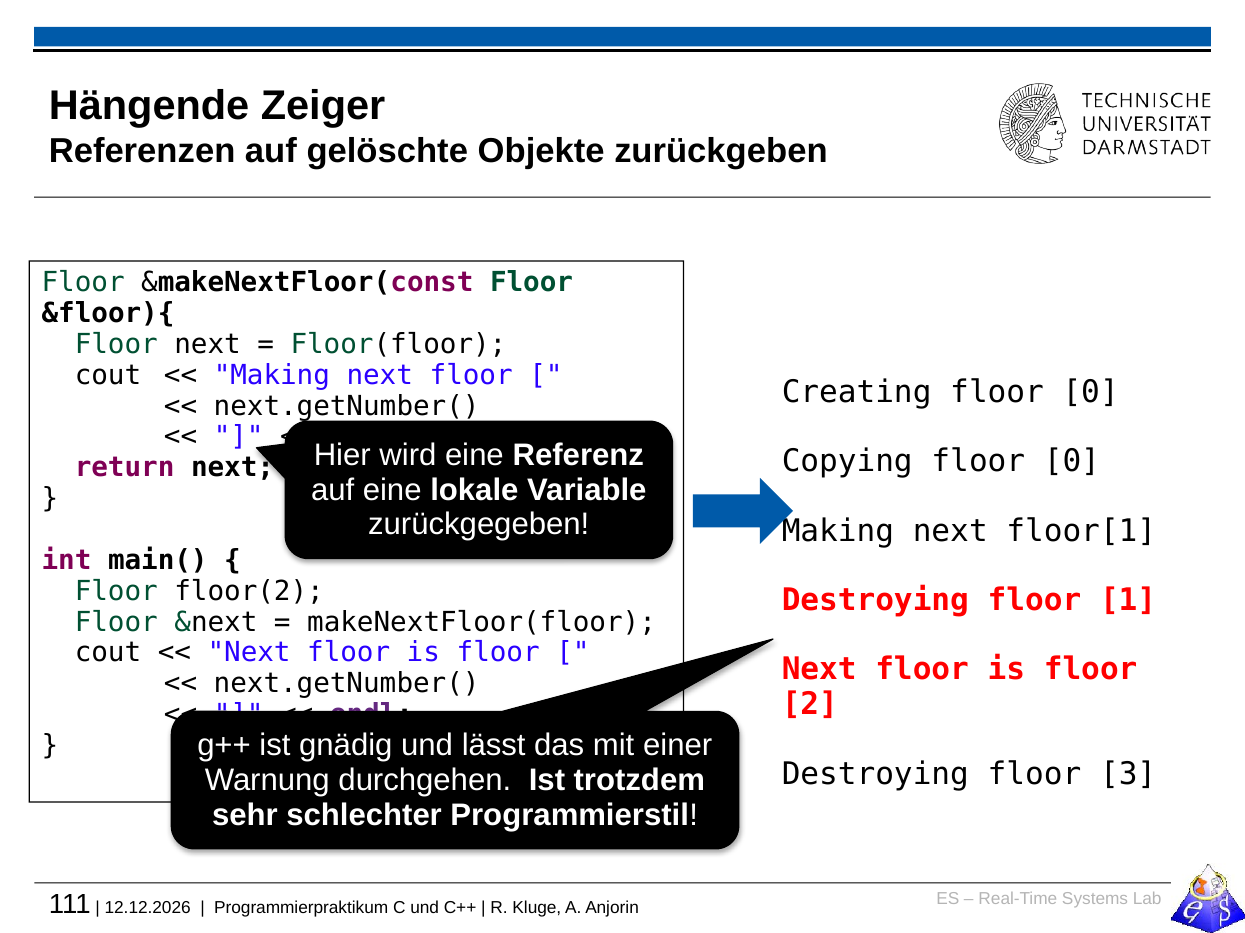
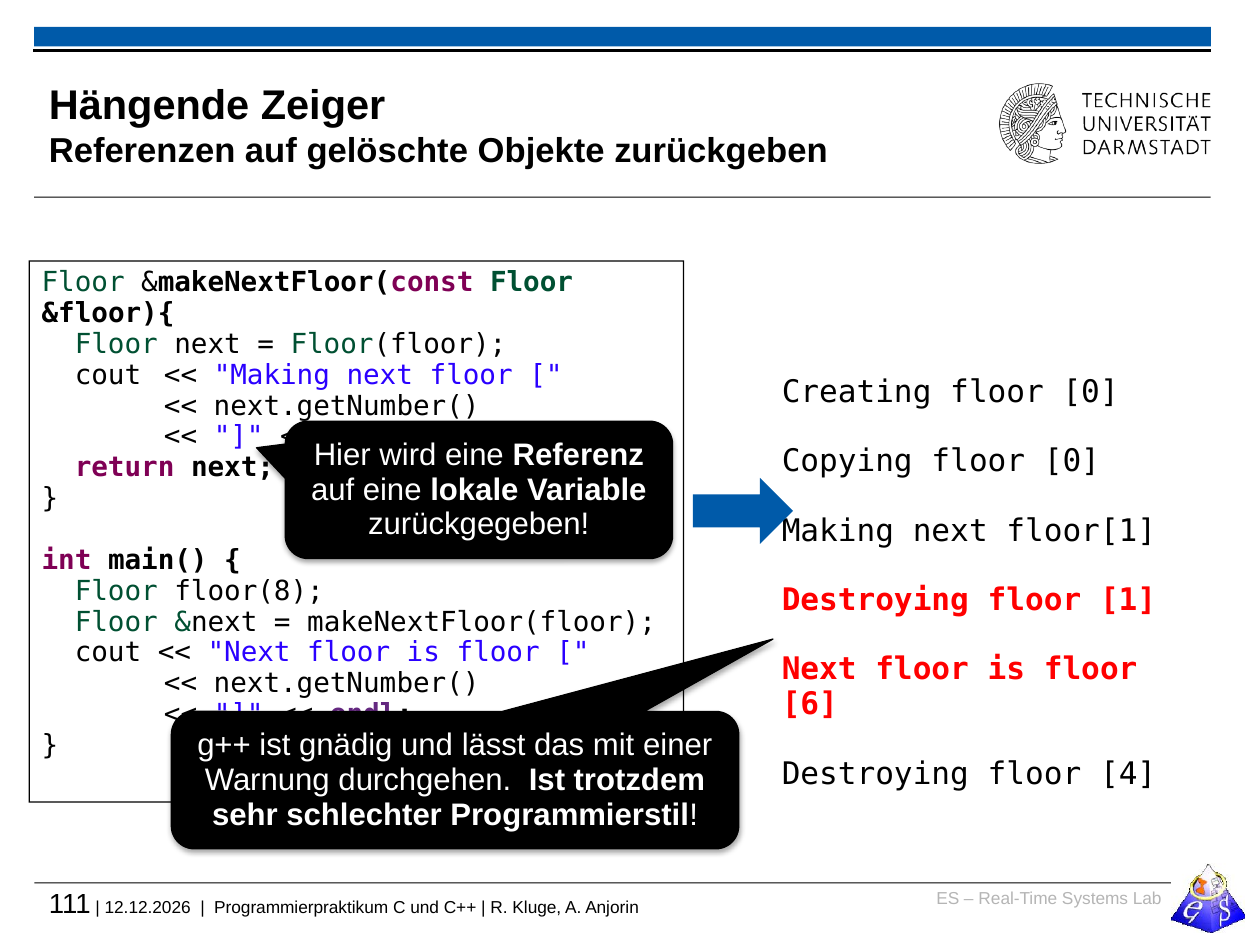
floor(2: floor(2 -> floor(8 (249, 592)
2: 2 -> 6 (810, 705)
3: 3 -> 4 (1128, 774)
